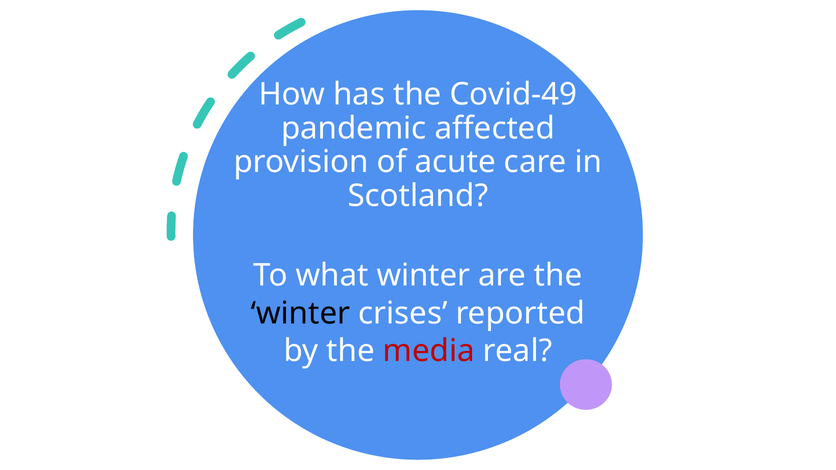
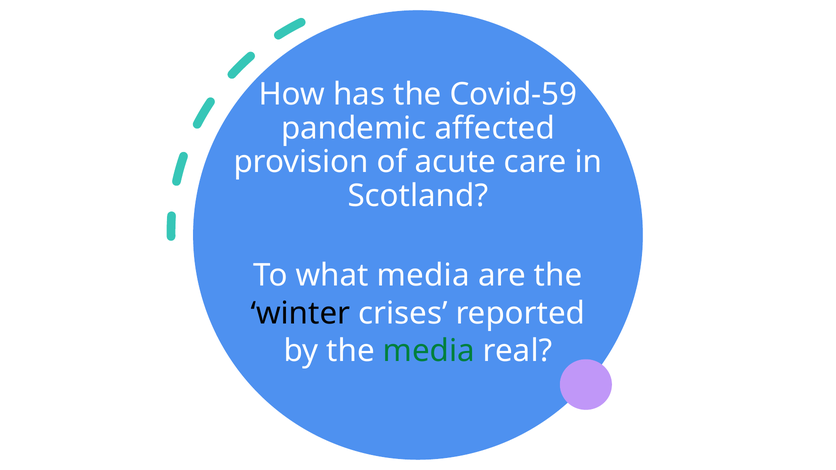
Covid-49: Covid-49 -> Covid-59 (513, 94)
what winter: winter -> media (423, 276)
media colour: red -> green (429, 351)
